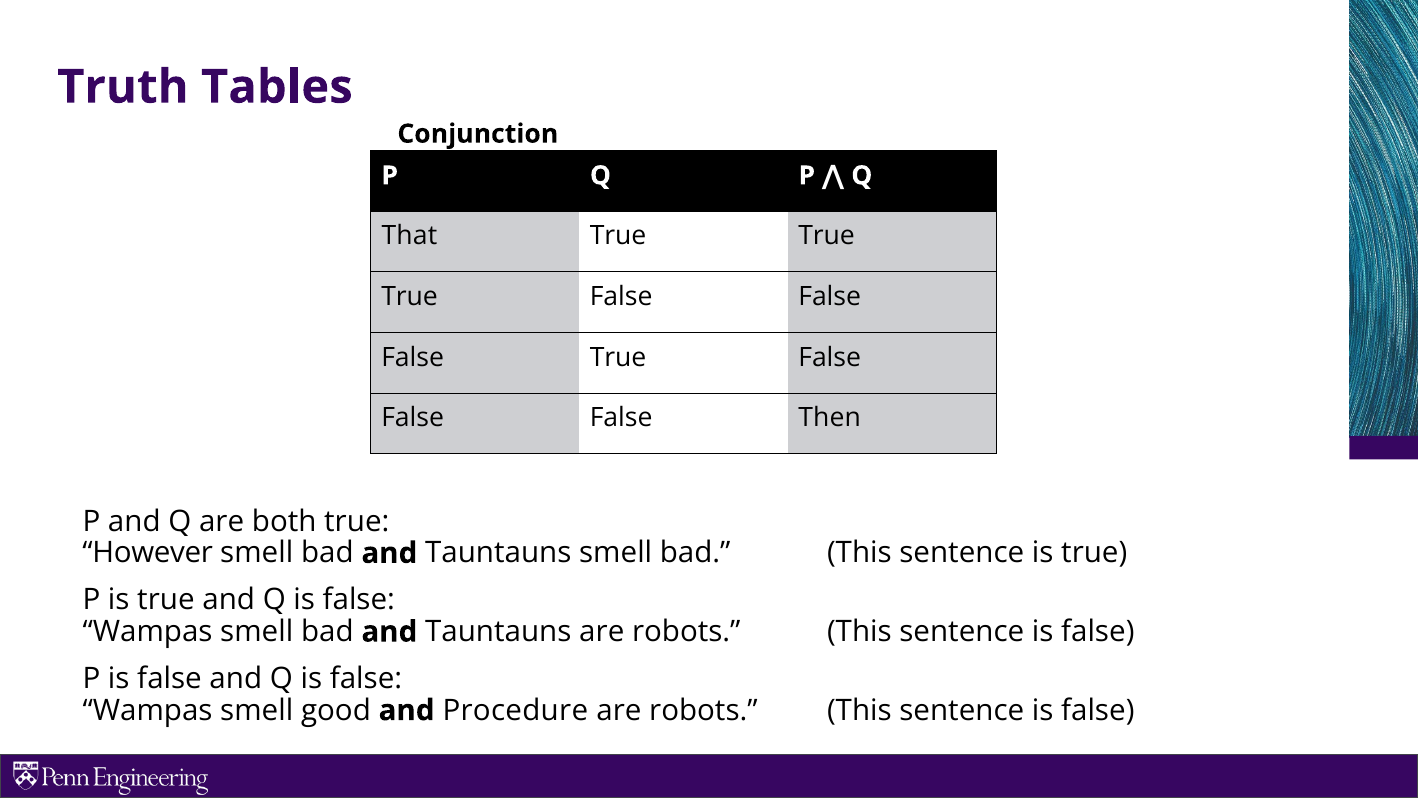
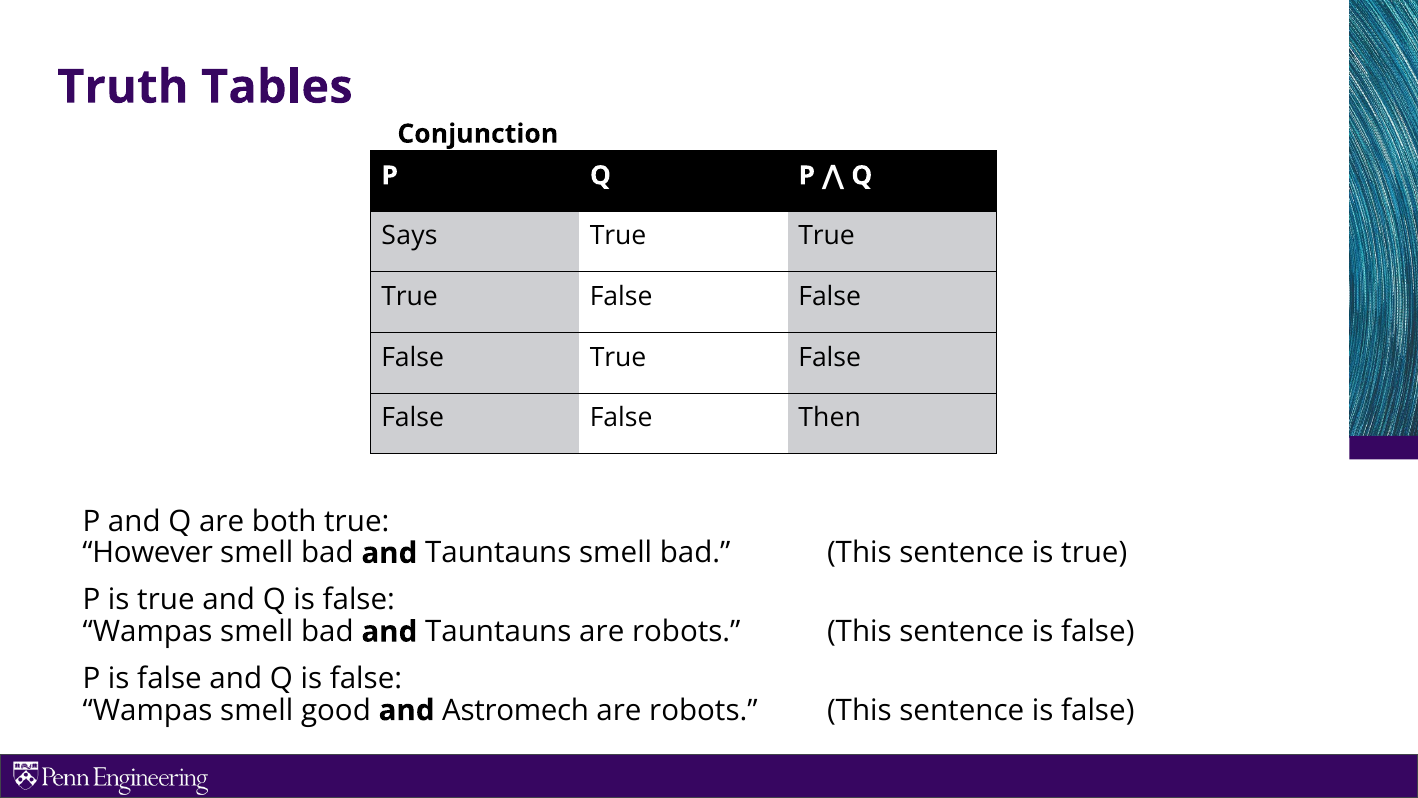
That: That -> Says (409, 236)
Procedure: Procedure -> Astromech (516, 710)
